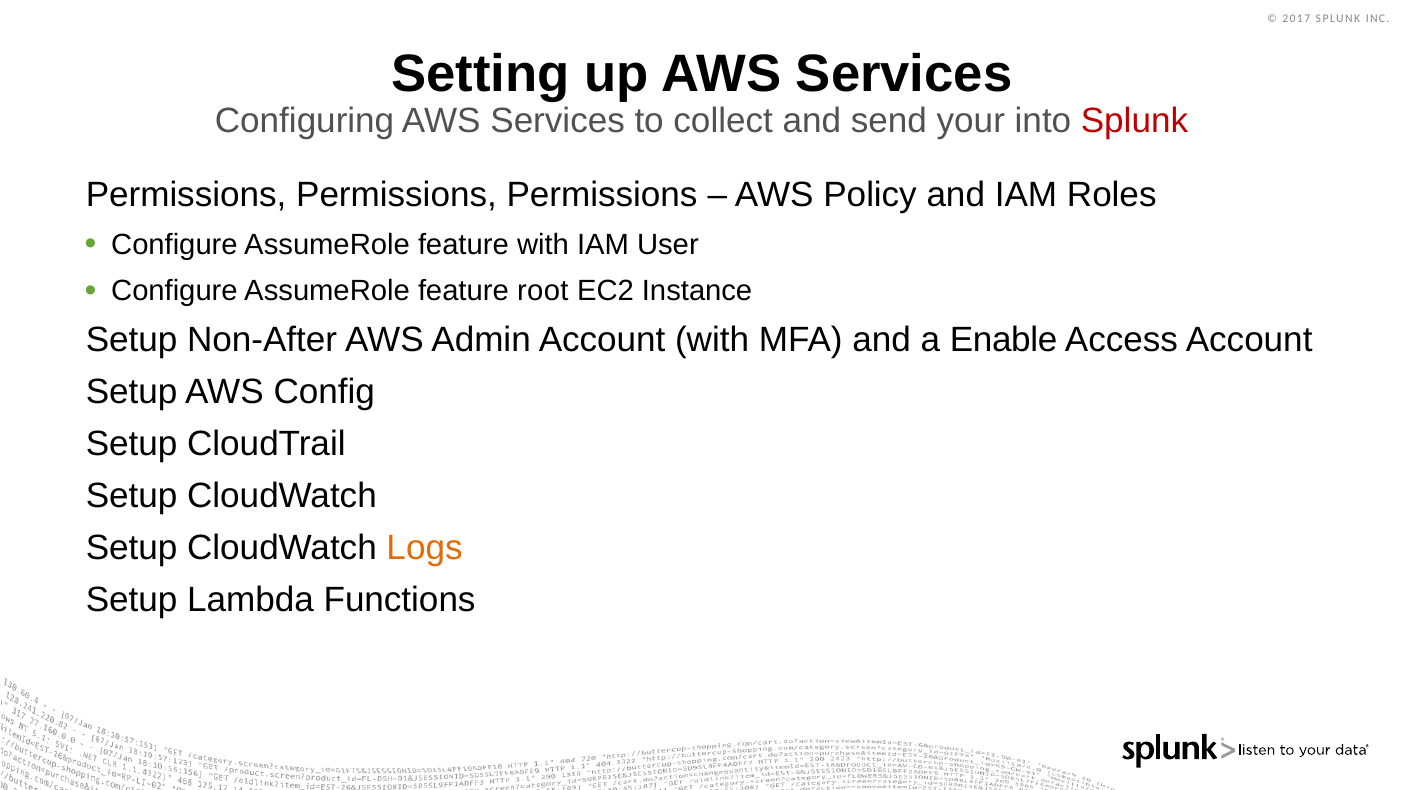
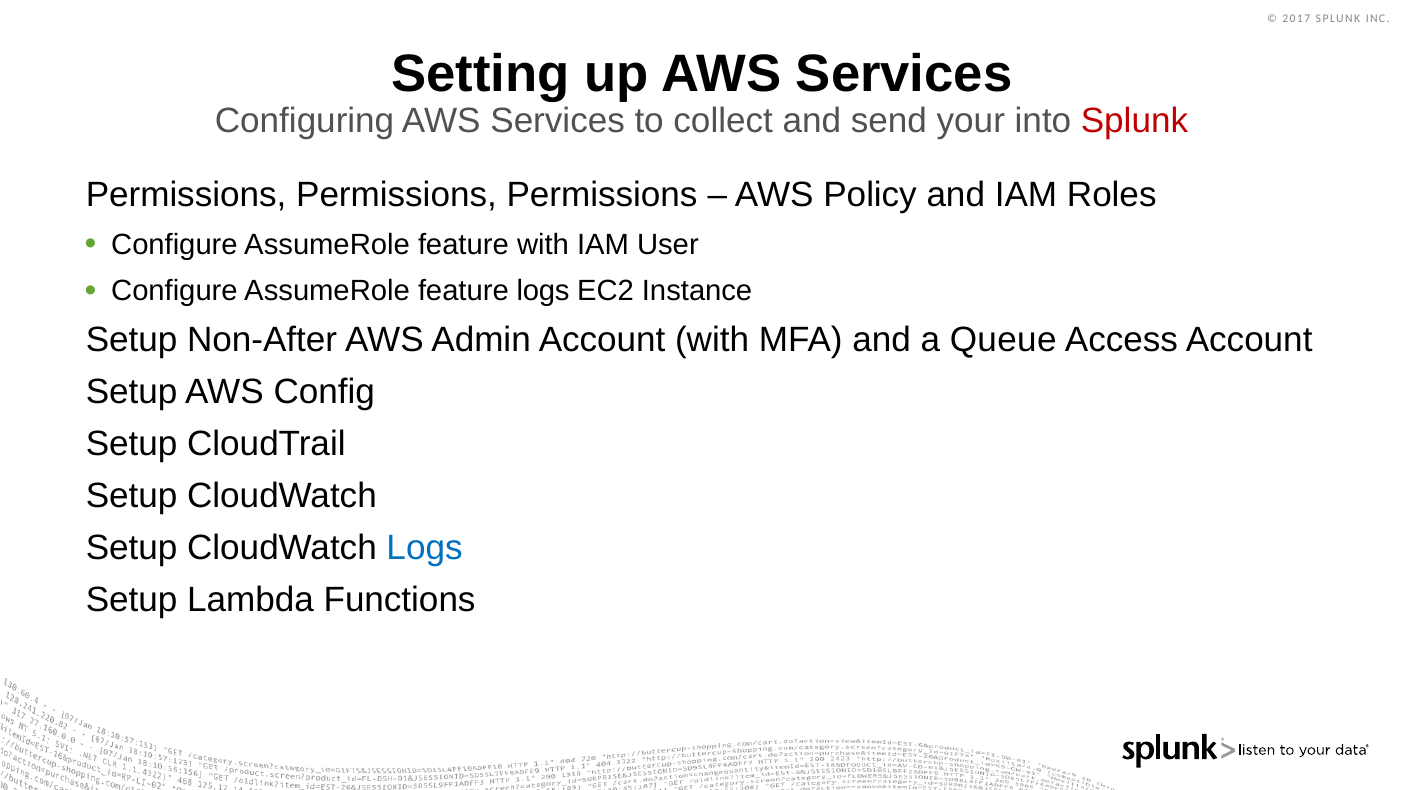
feature root: root -> logs (543, 291)
Enable: Enable -> Queue (1003, 340)
Logs colour: orange -> blue (425, 547)
